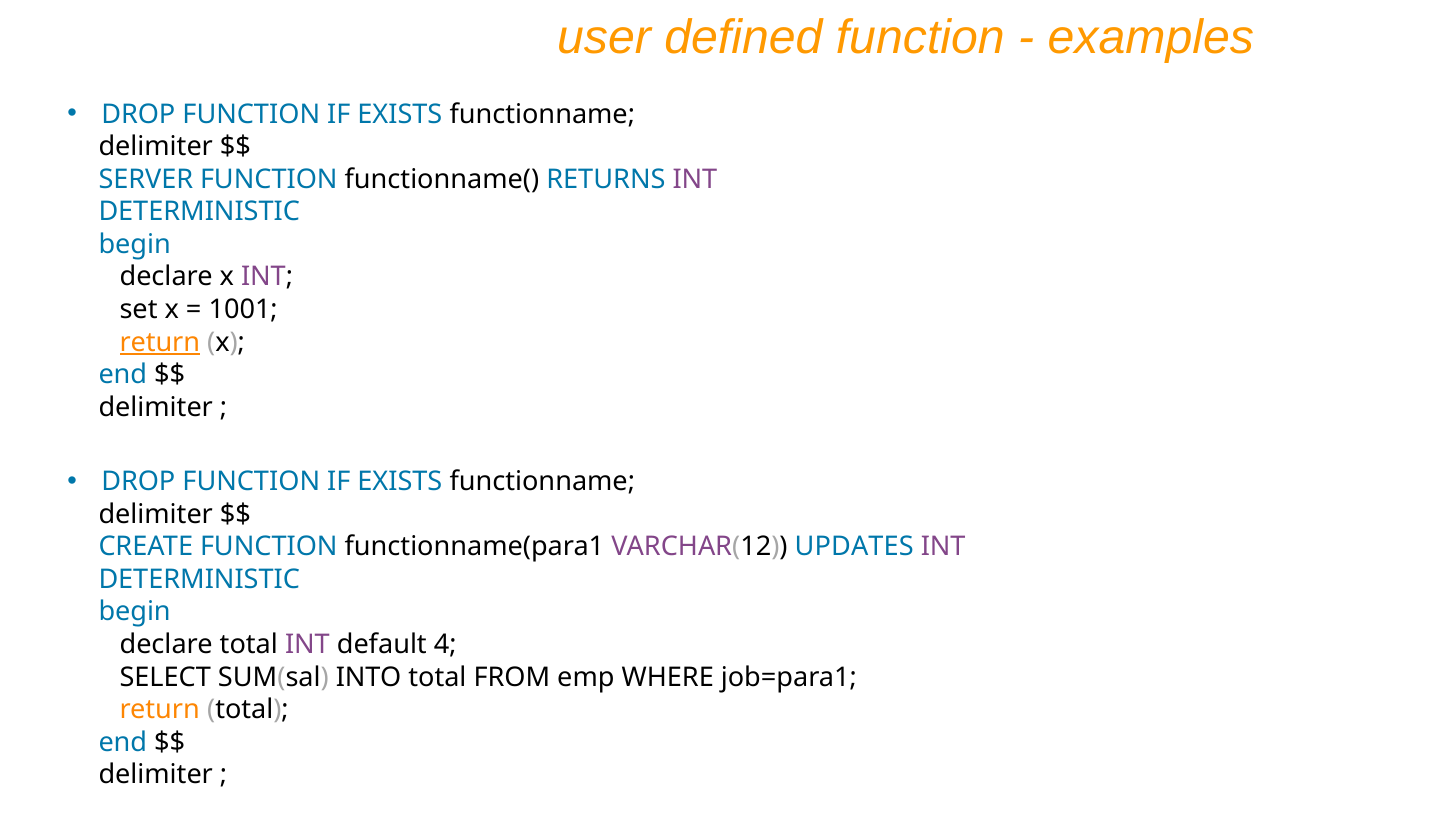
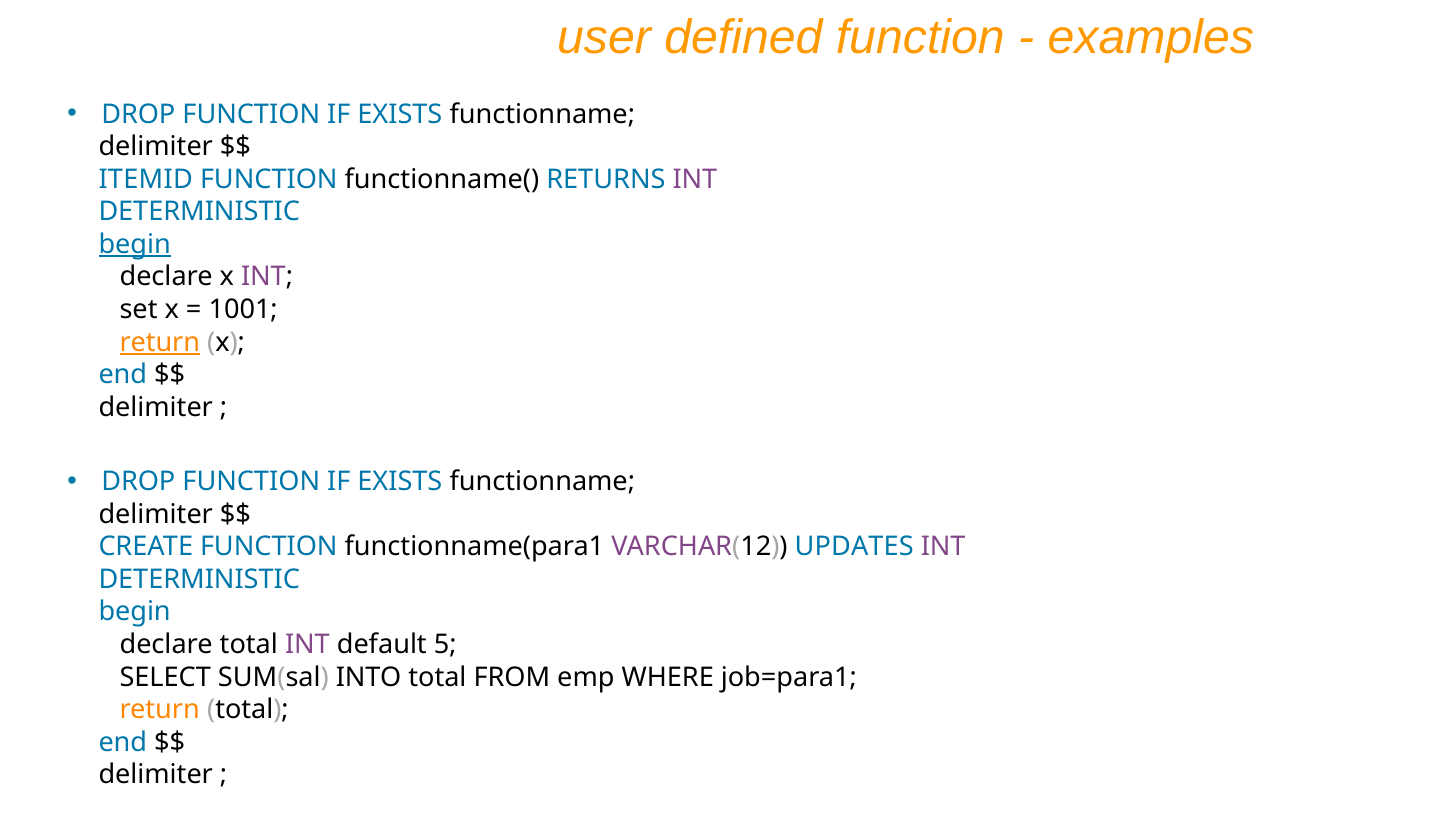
SERVER: SERVER -> ITEMID (146, 180)
begin underline: none -> present (135, 245)
4: 4 -> 5 (445, 645)
